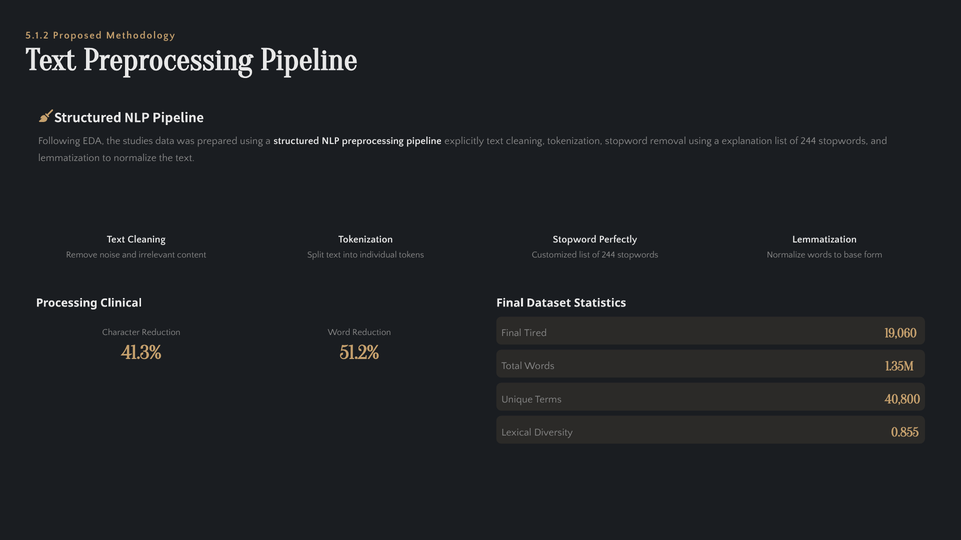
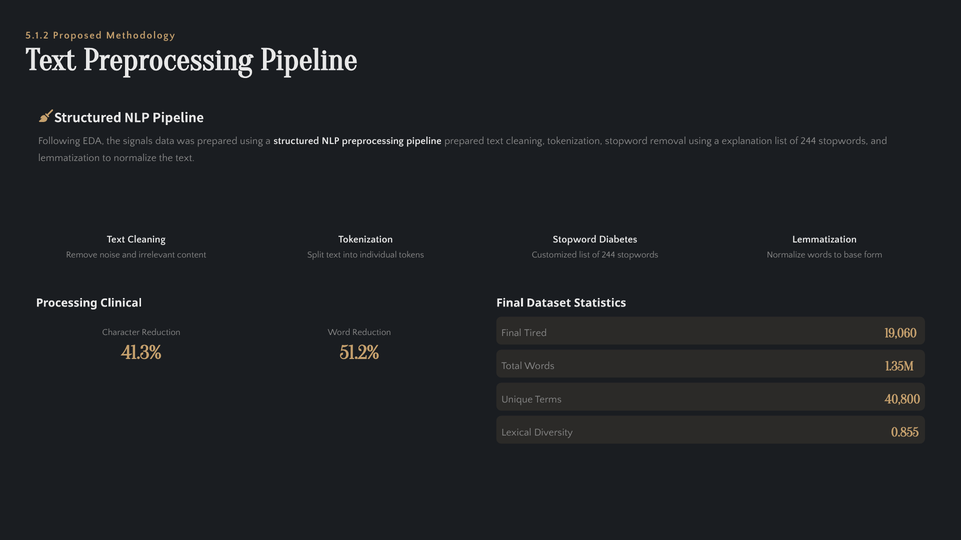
studies: studies -> signals (138, 141)
pipeline explicitly: explicitly -> prepared (464, 141)
Perfectly: Perfectly -> Diabetes (618, 240)
